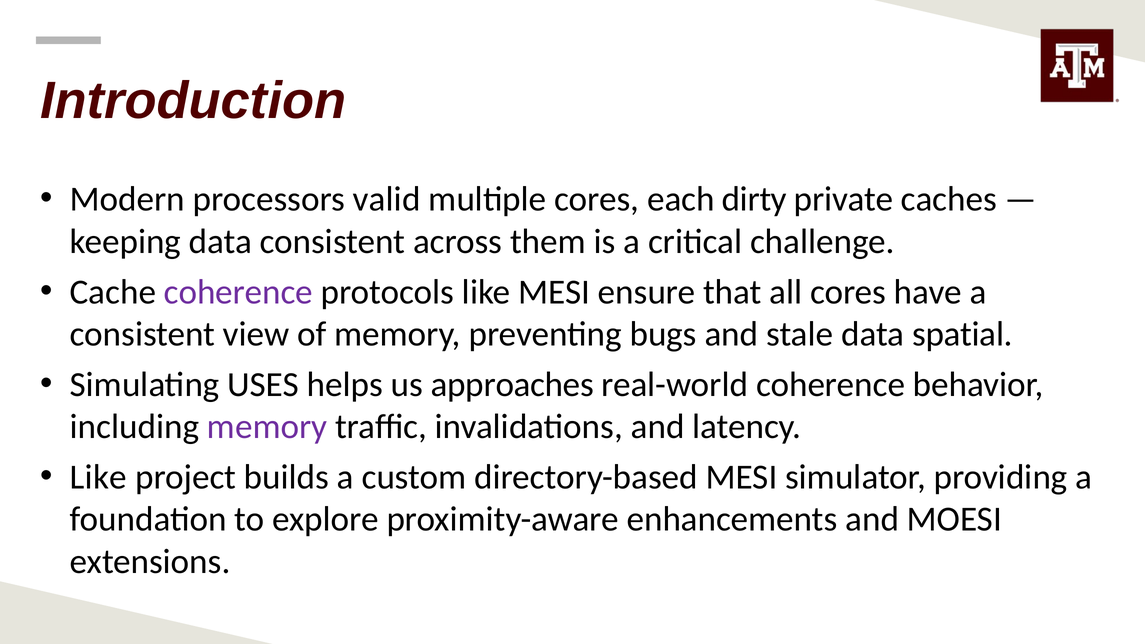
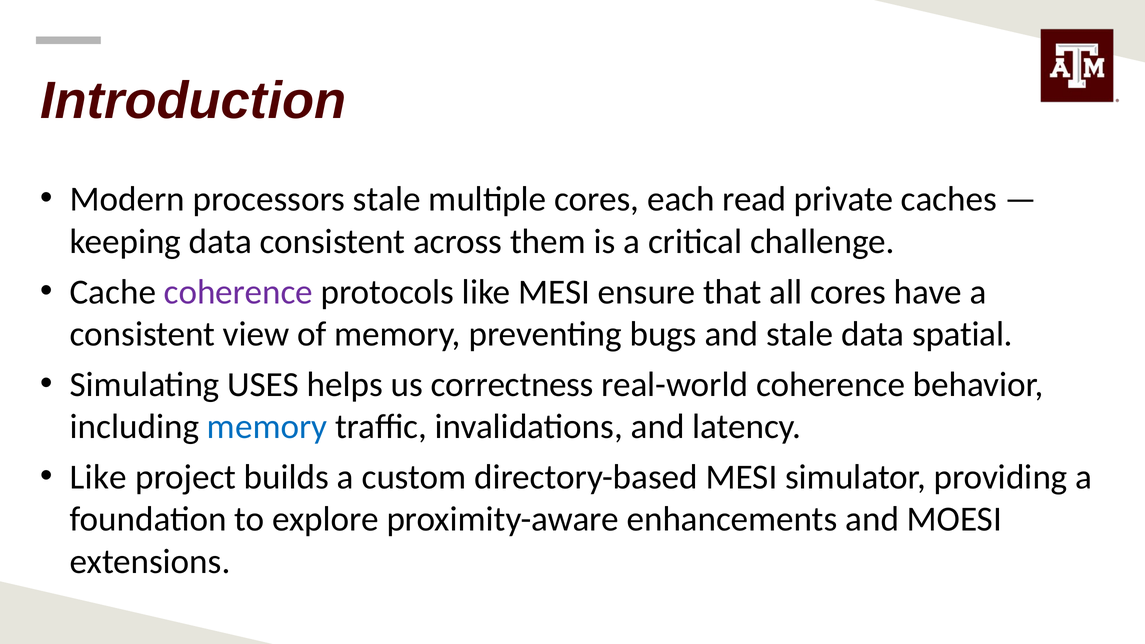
processors valid: valid -> stale (387, 199)
dirty: dirty -> read (754, 199)
approaches: approaches -> correctness (512, 385)
memory colour: purple -> blue (267, 427)
